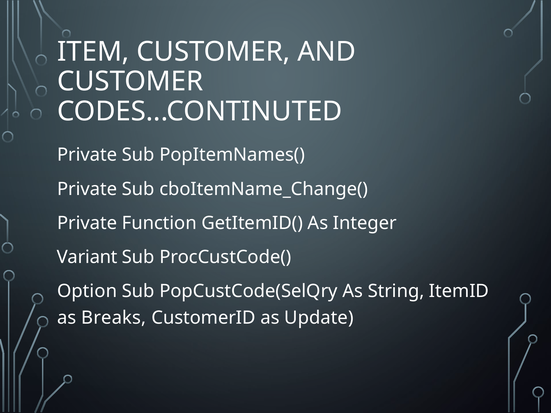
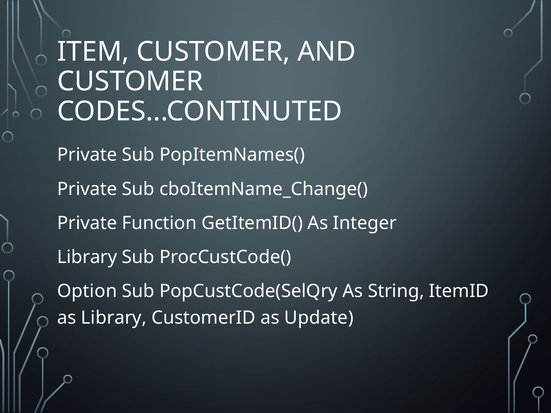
Variant: Variant -> Library (87, 257)
as Breaks: Breaks -> Library (114, 318)
